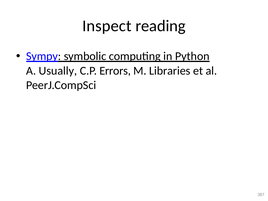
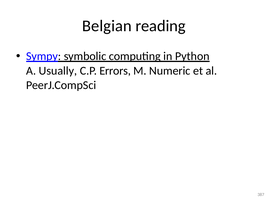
Inspect: Inspect -> Belgian (107, 26)
Libraries: Libraries -> Numeric (170, 71)
